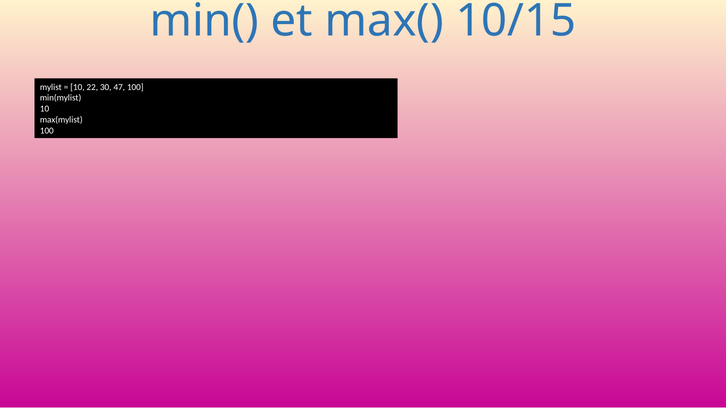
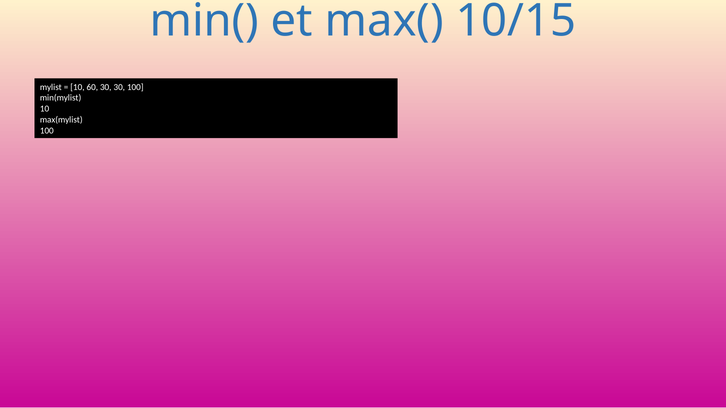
22: 22 -> 60 (92, 87)
30 47: 47 -> 30 (119, 87)
